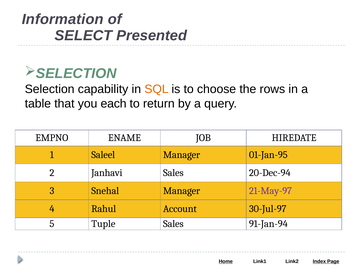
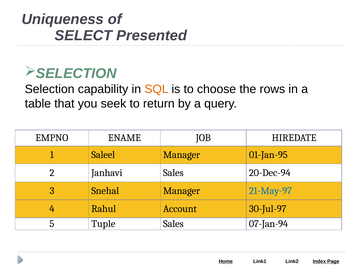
Information: Information -> Uniqueness (63, 19)
each: each -> seek (113, 104)
21-May-97 colour: purple -> blue (270, 191)
91-Jan-94: 91-Jan-94 -> 07-Jan-94 (268, 224)
